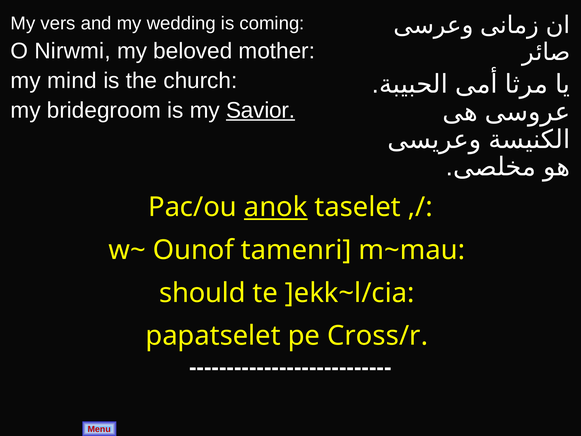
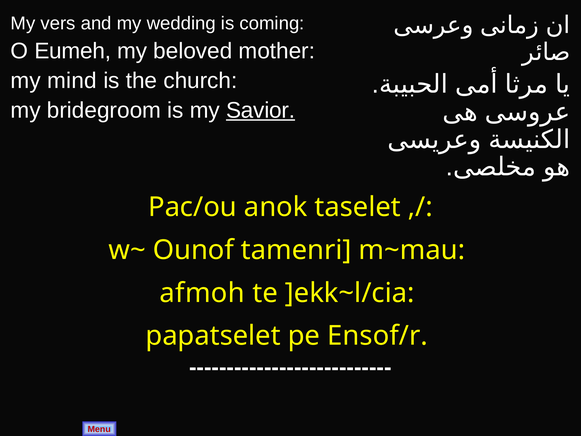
Nirwmi: Nirwmi -> Eumeh (73, 51)
anok underline: present -> none (276, 207)
should: should -> afmoh (202, 293)
Cross/r: Cross/r -> Ensof/r (378, 336)
